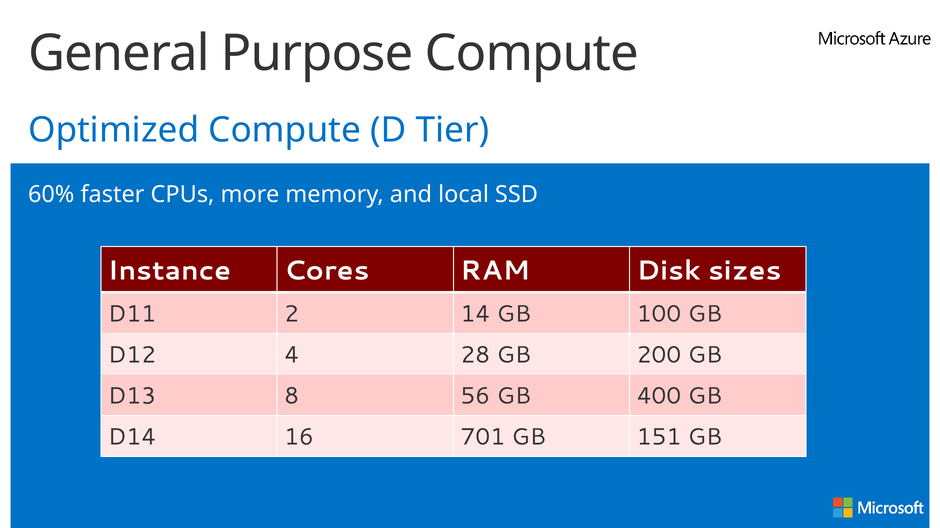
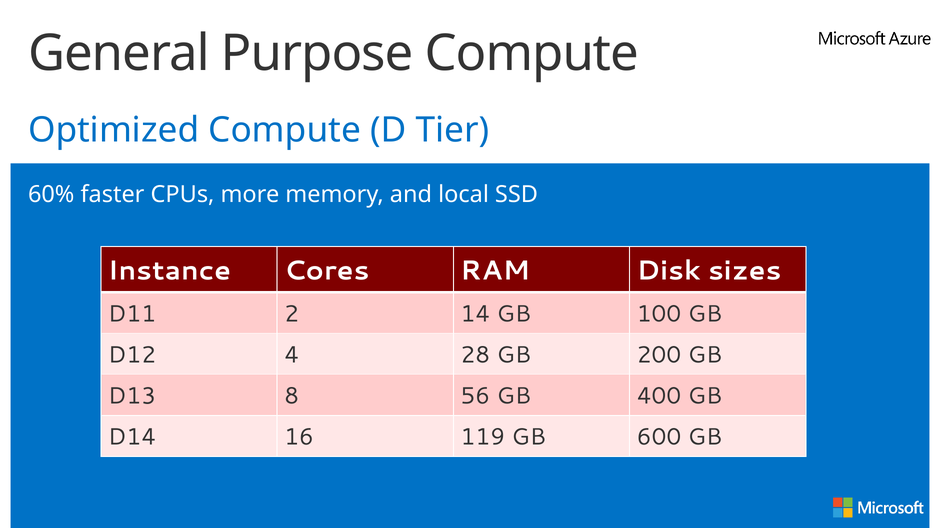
701: 701 -> 119 (483, 438)
151: 151 -> 600 (659, 438)
